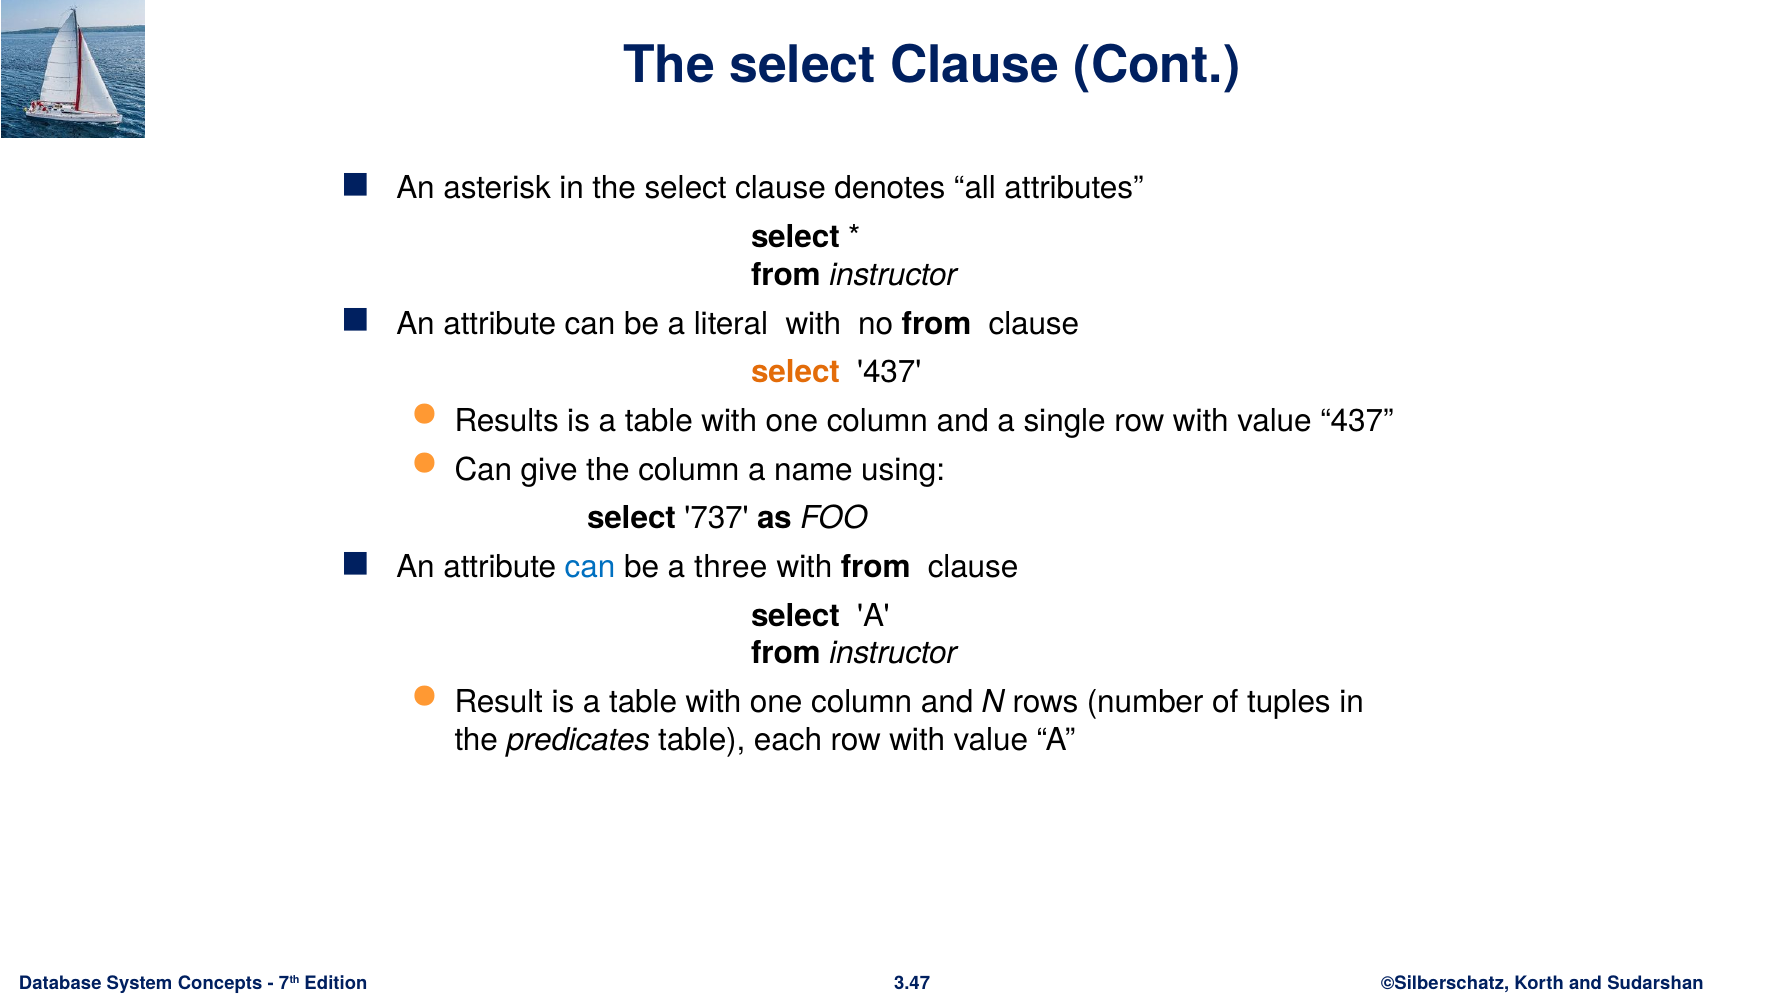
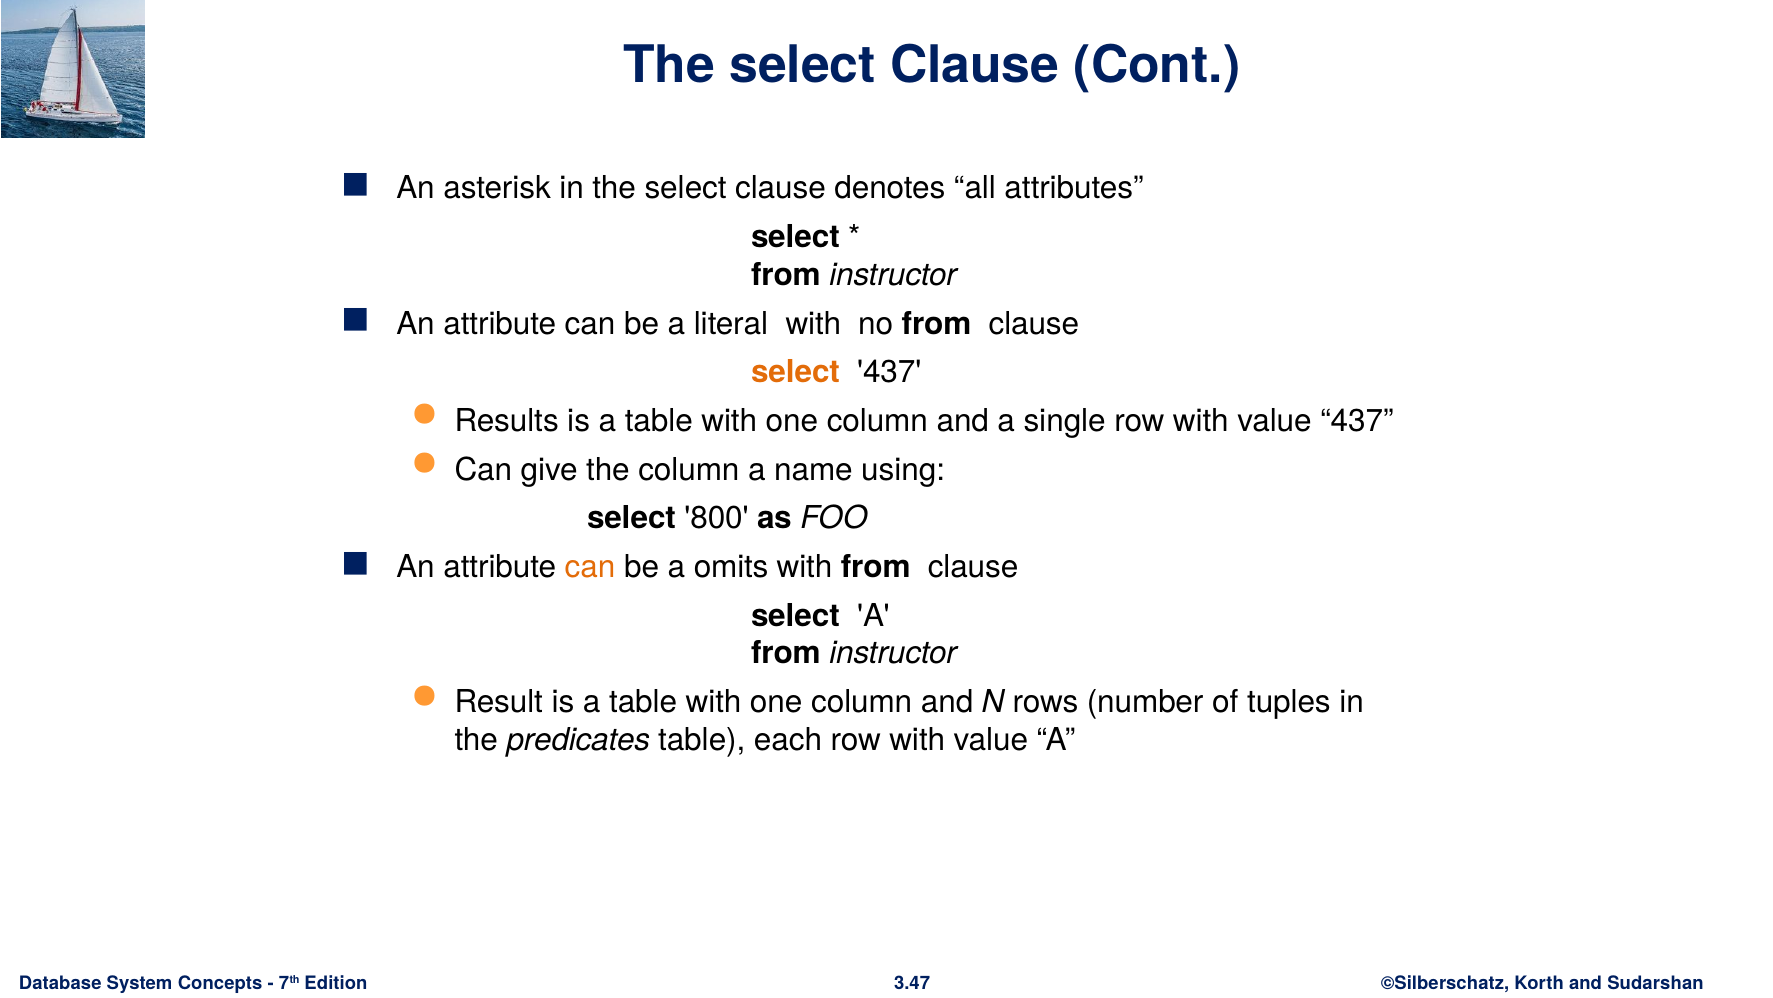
737: 737 -> 800 (717, 518)
can colour: blue -> orange (590, 567)
three: three -> omits (731, 567)
